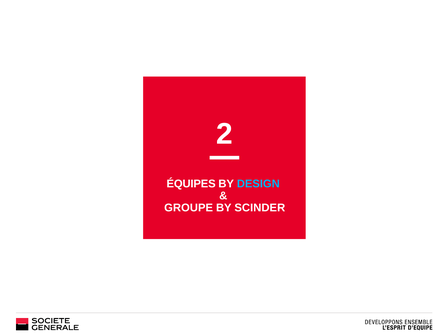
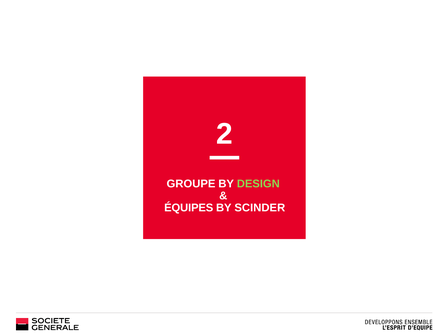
ÉQUIPES: ÉQUIPES -> GROUPE (191, 184)
DESIGN colour: light blue -> light green (258, 184)
GROUPE: GROUPE -> ÉQUIPES (189, 208)
